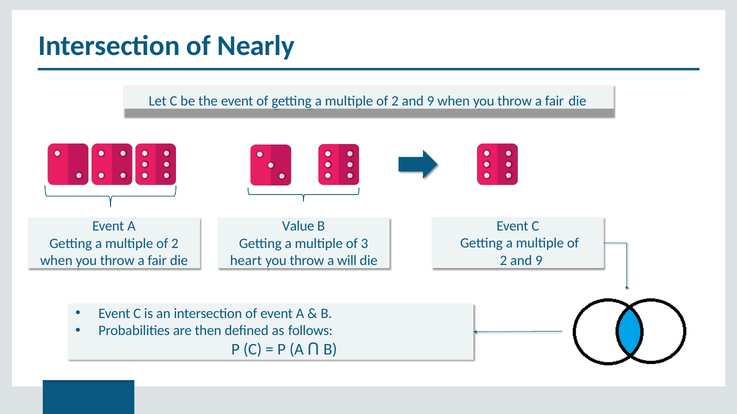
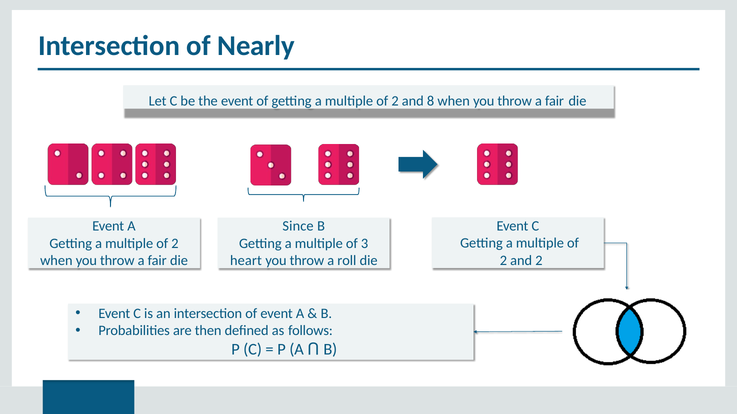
9: 9 -> 8 (431, 101)
Value: Value -> Since (298, 226)
9: 9 -> 2 (539, 261)
will: will -> roll (347, 261)
